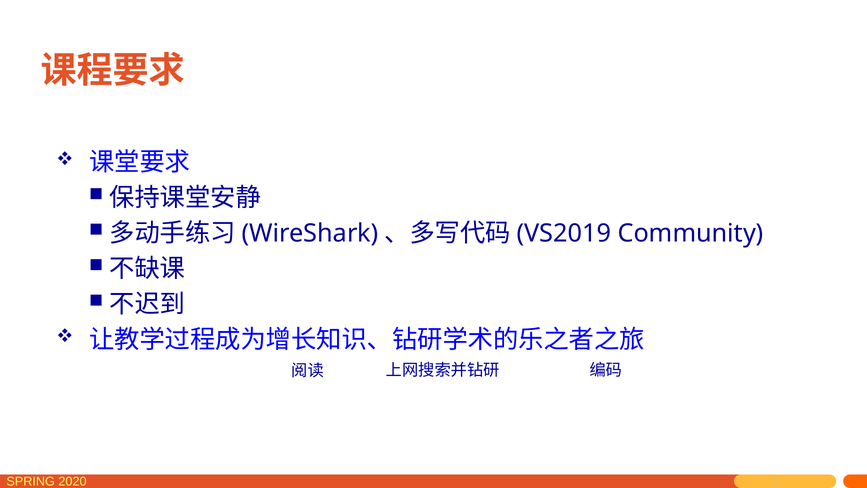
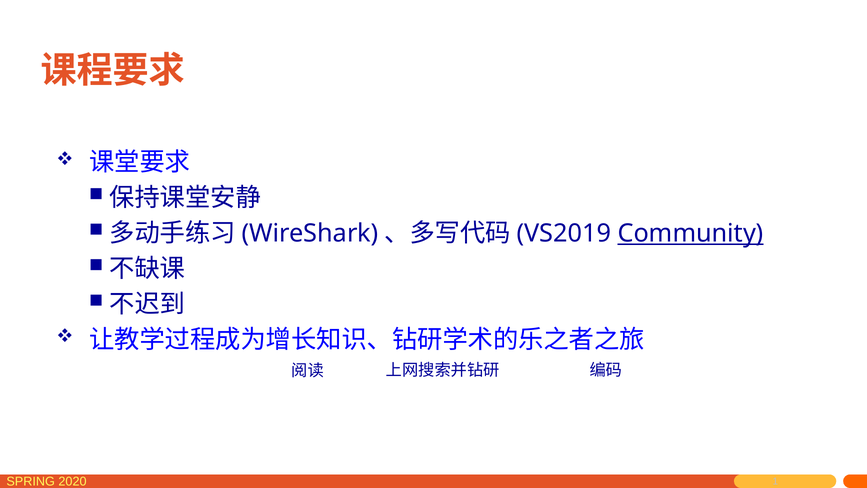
Community underline: none -> present (691, 233)
